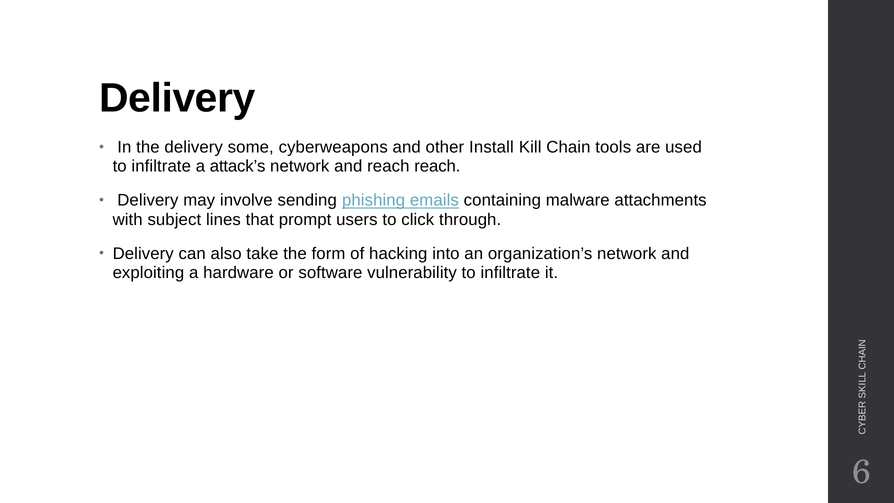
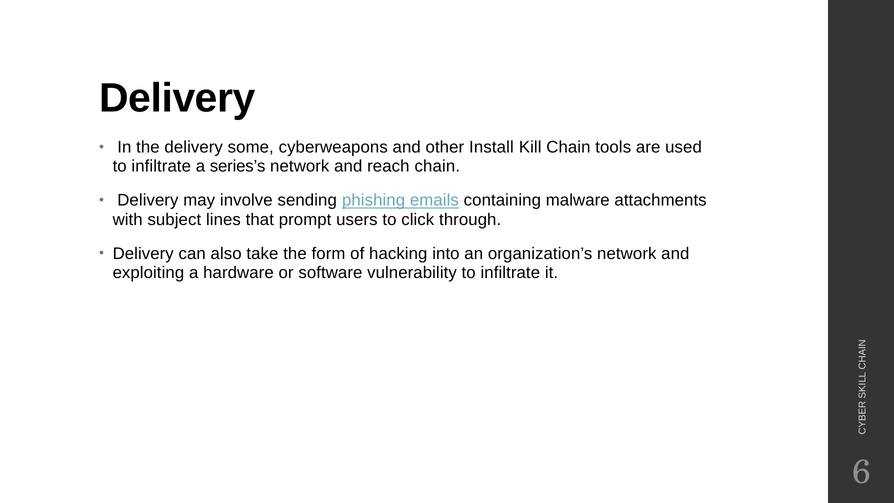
attack’s: attack’s -> series’s (238, 166)
reach reach: reach -> chain (437, 166)
